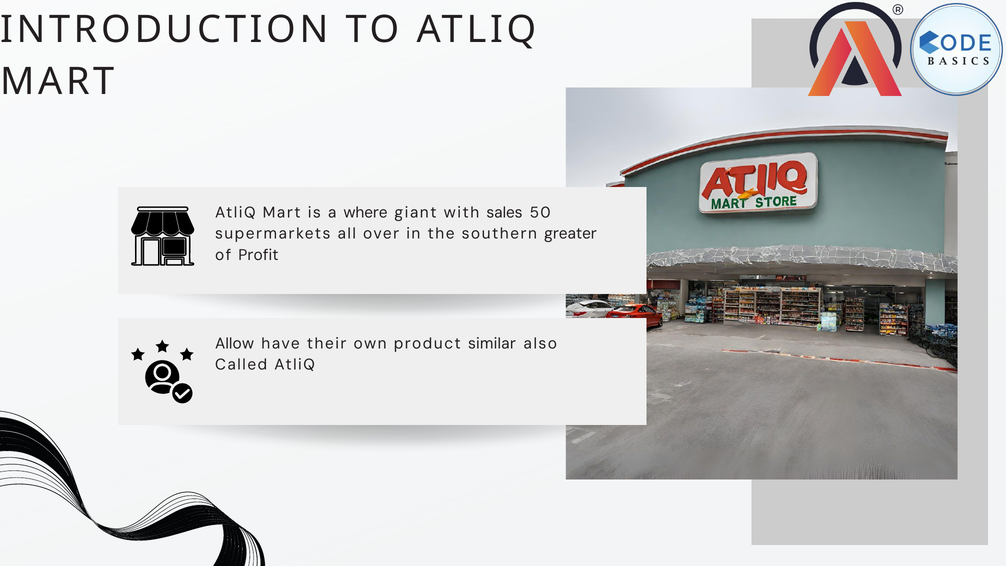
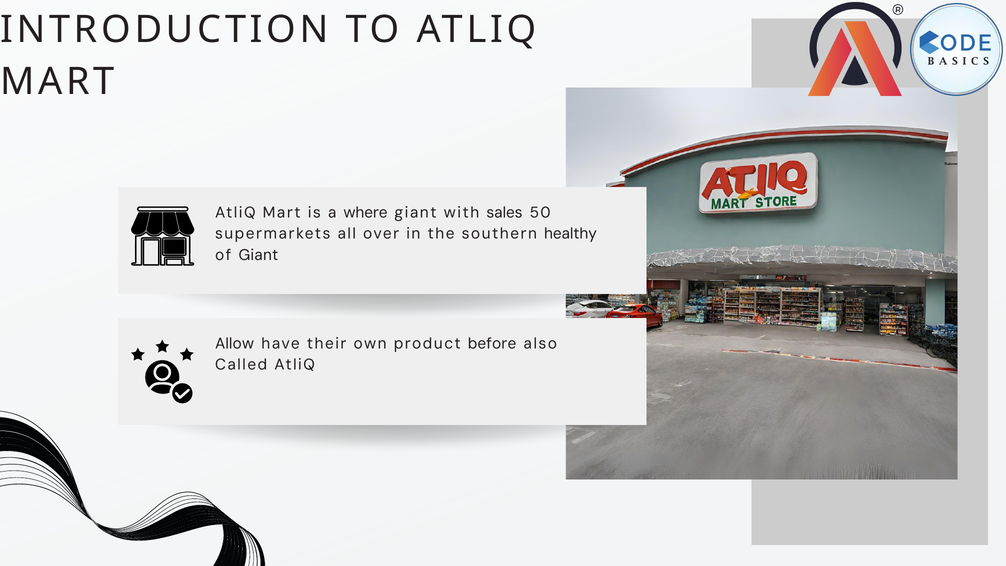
greater: greater -> healthy (570, 234)
of Profit: Profit -> Giant (258, 255)
similar: similar -> before (492, 343)
